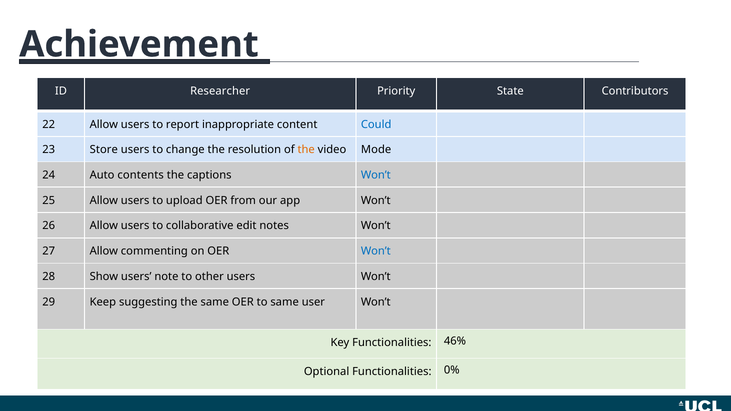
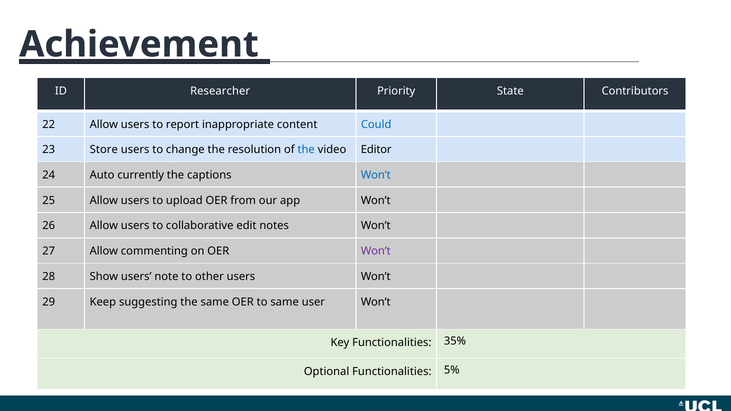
the colour: orange -> blue (306, 150)
Mode: Mode -> Editor (376, 150)
contents: contents -> currently (141, 175)
Won’t colour: blue -> purple (376, 251)
46%: 46% -> 35% (455, 341)
0%: 0% -> 5% (452, 370)
